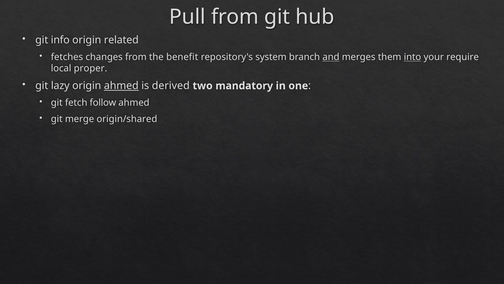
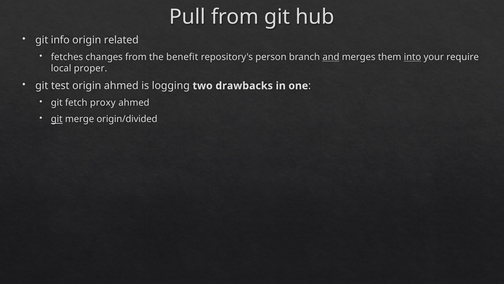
system: system -> person (271, 57)
lazy: lazy -> test (60, 86)
ahmed underline: present -> none (121, 86)
derived: derived -> logging (171, 86)
mandatory: mandatory -> drawbacks (244, 86)
follow: follow -> proxy (103, 103)
git underline: none -> present (57, 119)
origin/shared: origin/shared -> origin/divided (127, 119)
